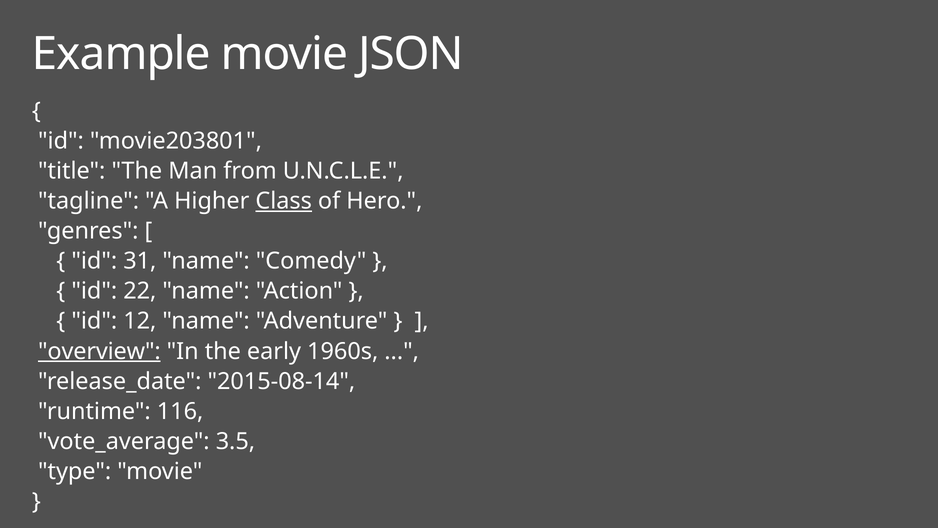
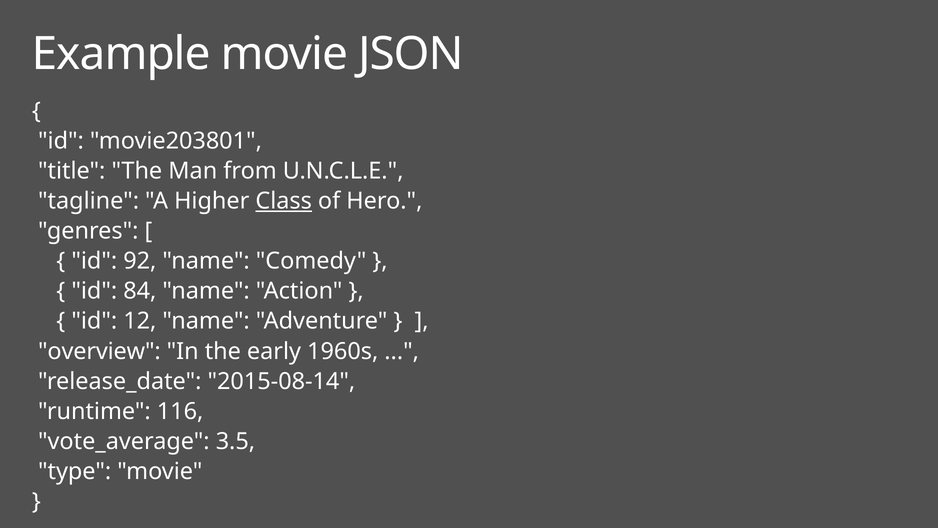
31: 31 -> 92 (140, 261)
22: 22 -> 84 (140, 291)
overview underline: present -> none (99, 351)
